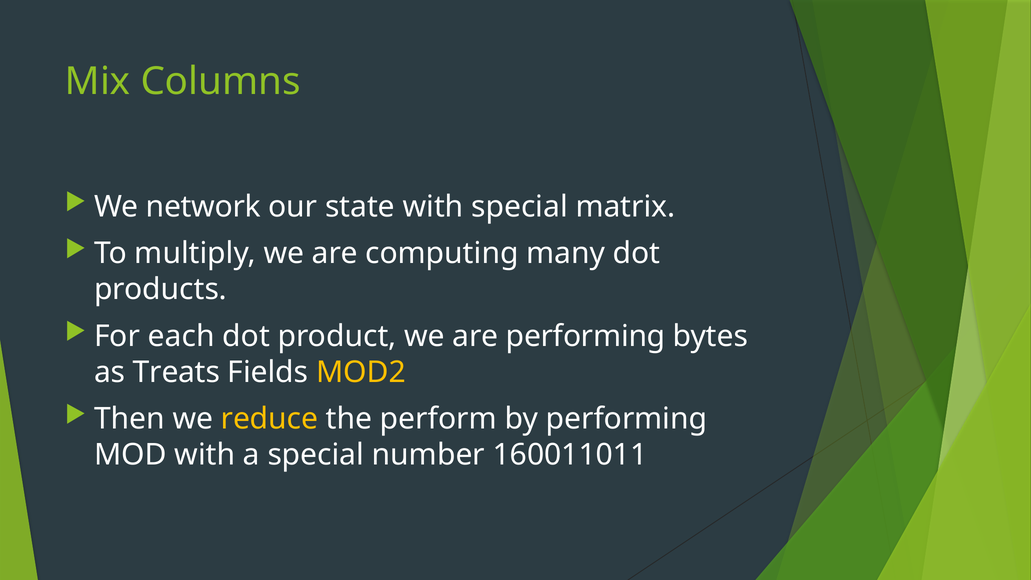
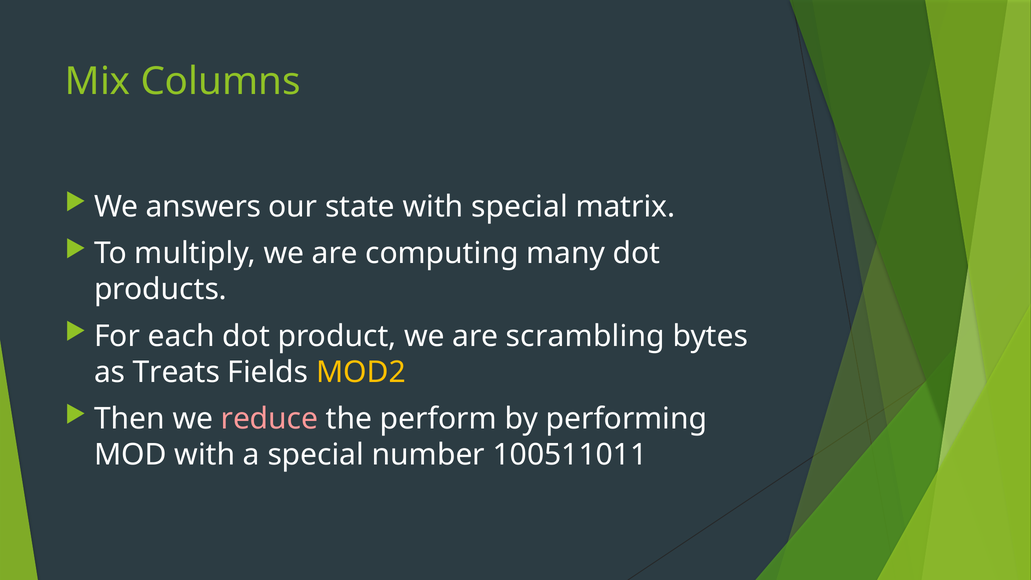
network: network -> answers (203, 207)
are performing: performing -> scrambling (585, 336)
reduce colour: yellow -> pink (269, 419)
160011011: 160011011 -> 100511011 (570, 455)
